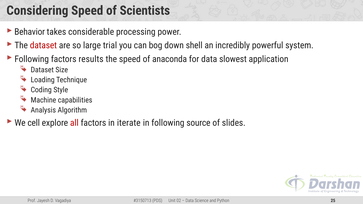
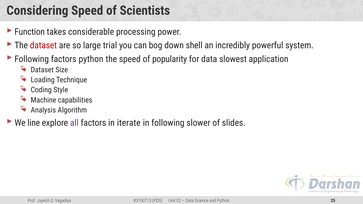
Behavior: Behavior -> Function (30, 32)
factors results: results -> python (91, 59)
anaconda: anaconda -> popularity (170, 59)
cell: cell -> line (34, 123)
all colour: red -> purple (74, 123)
source: source -> slower (198, 123)
